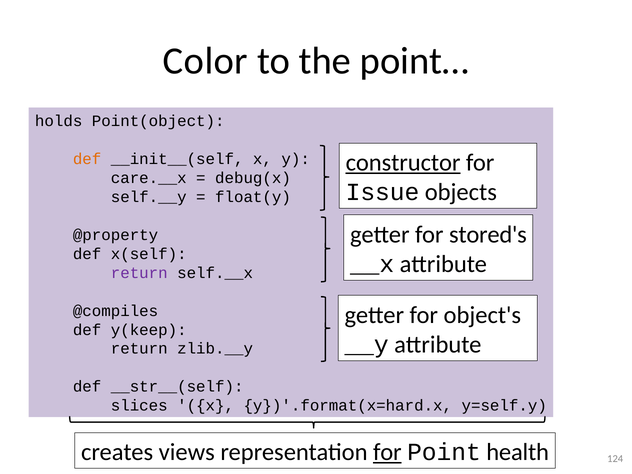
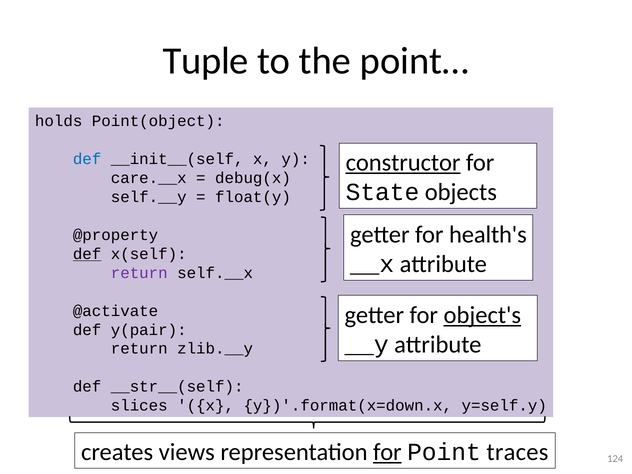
Color: Color -> Tuple (206, 61)
def colour: orange -> blue (87, 159)
Issue: Issue -> State (382, 192)
stored's: stored's -> health's (488, 235)
def underline: none -> present (87, 254)
@compiles: @compiles -> @activate (116, 311)
object's underline: none -> present (482, 315)
y(keep: y(keep -> y(pair (149, 330)
y})'.format(x=hard.x: y})'.format(x=hard.x -> y})'.format(x=down.x (348, 406)
health: health -> traces (517, 452)
